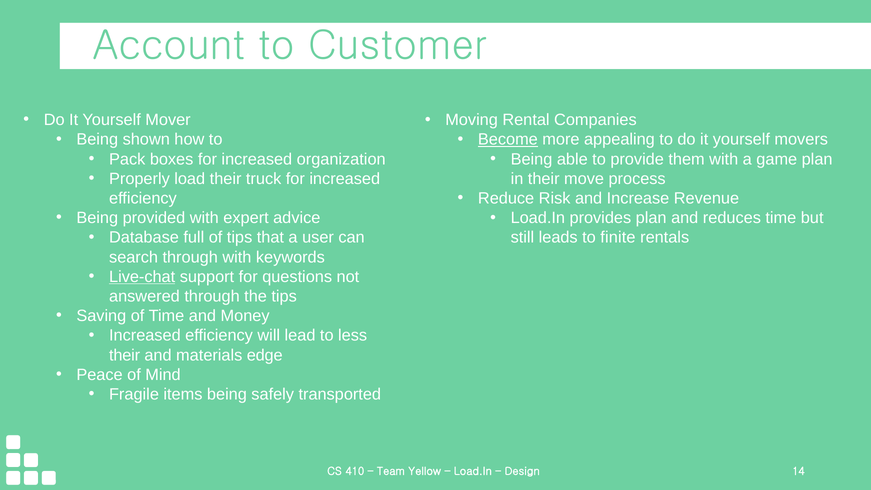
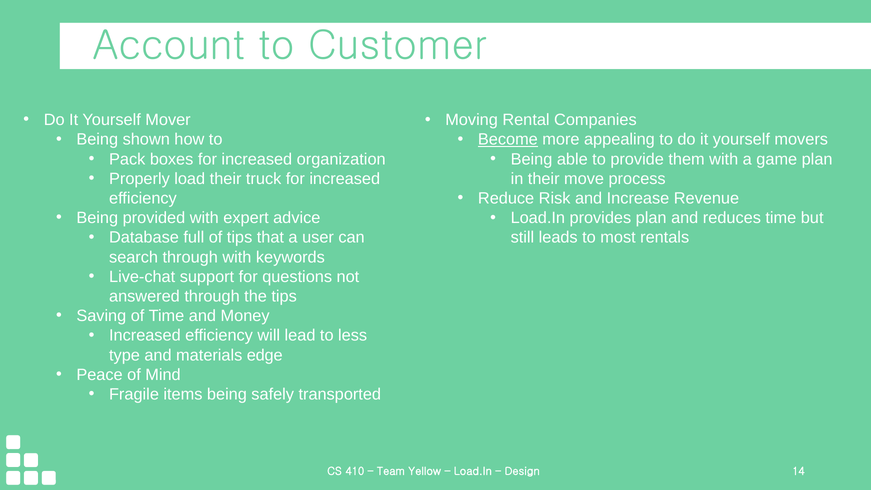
finite: finite -> most (618, 238)
Live-chat underline: present -> none (142, 277)
their: their -> type (125, 355)
